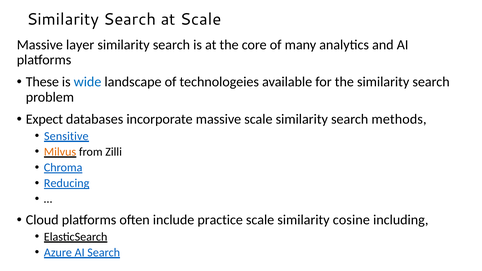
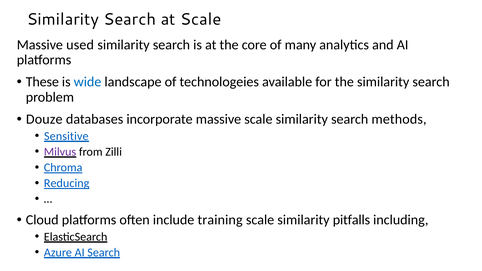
layer: layer -> used (80, 45)
Expect: Expect -> Douze (44, 119)
Milvus colour: orange -> purple (60, 152)
practice: practice -> training (220, 220)
cosine: cosine -> pitfalls (351, 220)
